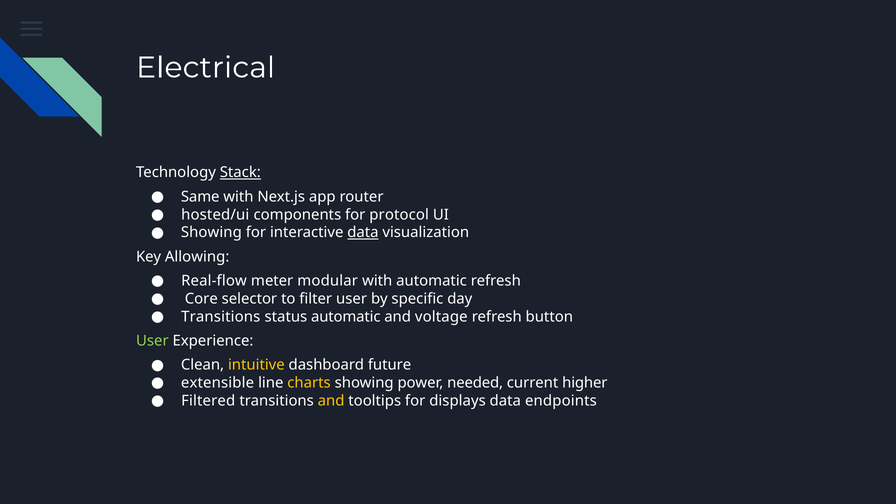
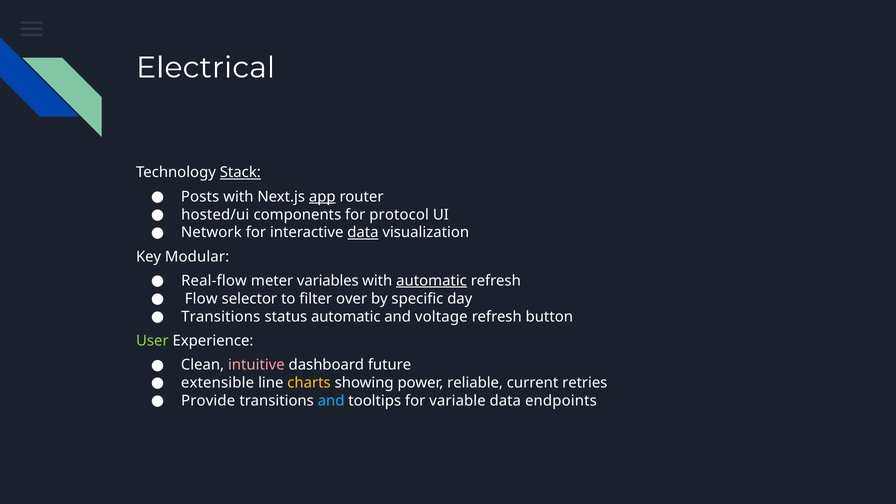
Same: Same -> Posts (200, 197)
app underline: none -> present (322, 197)
Showing: Showing -> Network (211, 233)
Allowing: Allowing -> Modular (197, 257)
modular: modular -> variables (328, 281)
automatic underline: none -> present (432, 281)
Core: Core -> Flow (201, 299)
filter user: user -> over (352, 299)
intuitive colour: yellow -> pink (256, 365)
needed: needed -> reliable (475, 383)
higher: higher -> retries (585, 383)
Filtered: Filtered -> Provide (208, 401)
and colour: yellow -> light blue (331, 401)
displays: displays -> variable (458, 401)
